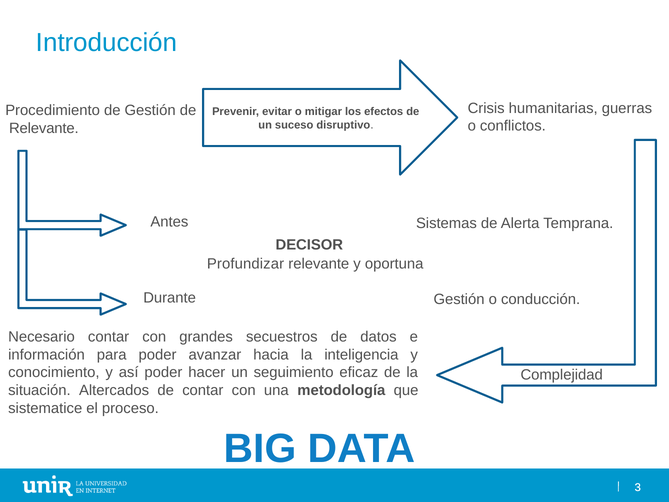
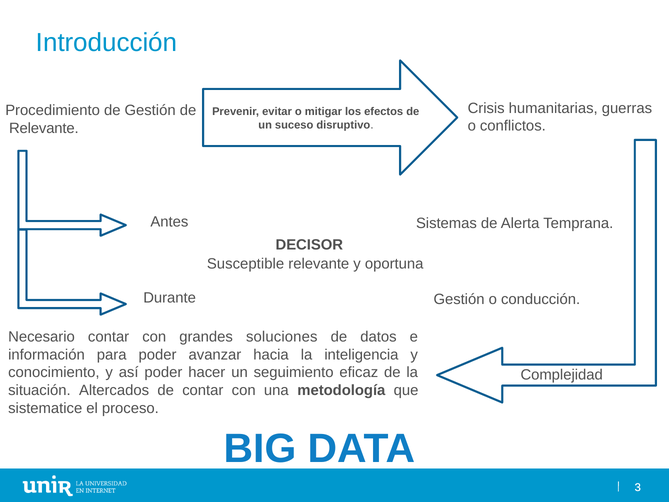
Profundizar: Profundizar -> Susceptible (246, 264)
secuestros: secuestros -> soluciones (282, 337)
